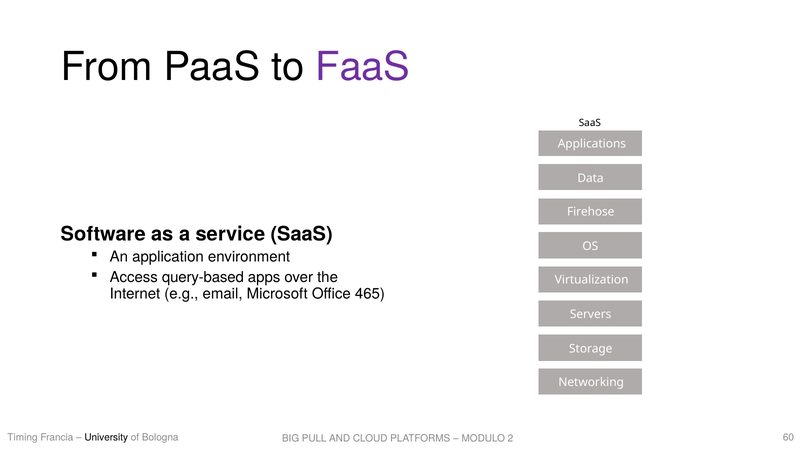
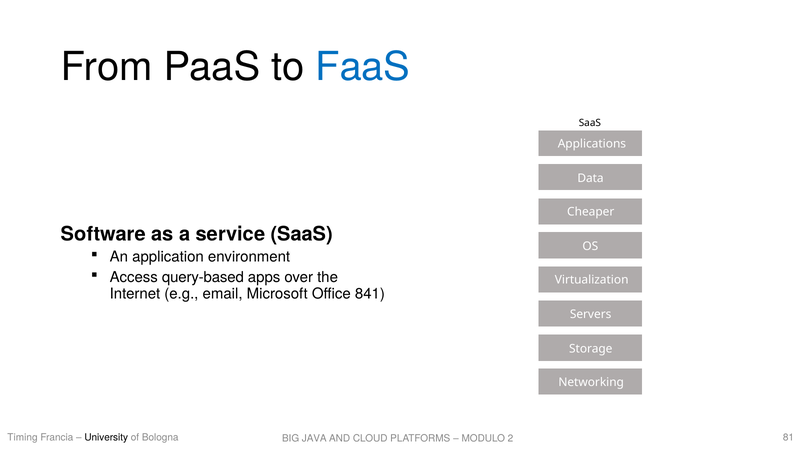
FaaS colour: purple -> blue (363, 67)
Firehose: Firehose -> Cheaper (591, 212)
465: 465 -> 841 (370, 294)
60: 60 -> 81 (788, 438)
PULL: PULL -> JAVA (314, 439)
